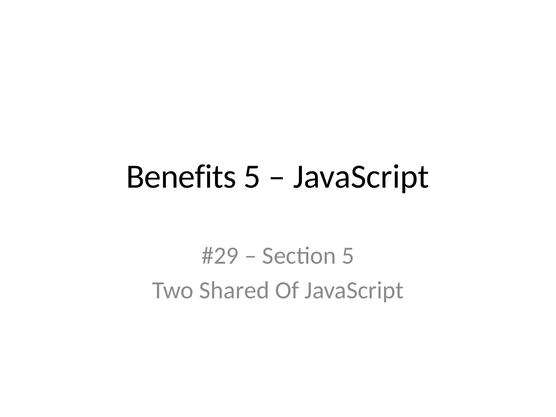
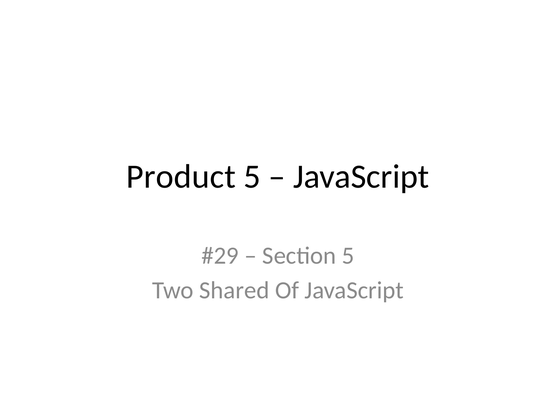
Benefits: Benefits -> Product (181, 177)
